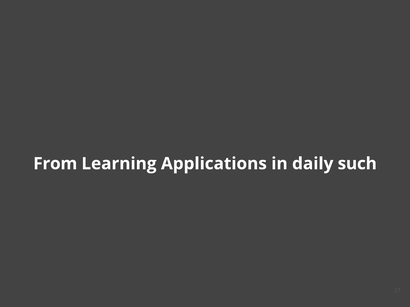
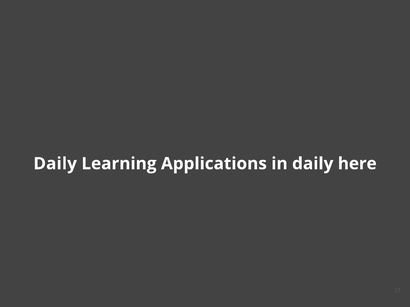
From: From -> Daily (55, 164)
such: such -> here (357, 164)
